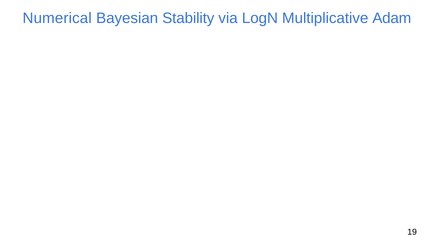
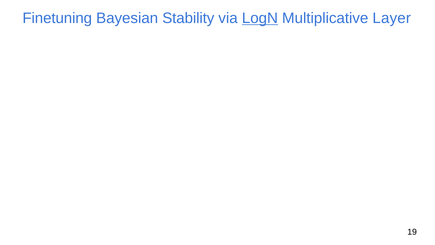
Numerical: Numerical -> Finetuning (57, 18)
LogN underline: none -> present (260, 18)
Adam: Adam -> Layer (392, 18)
